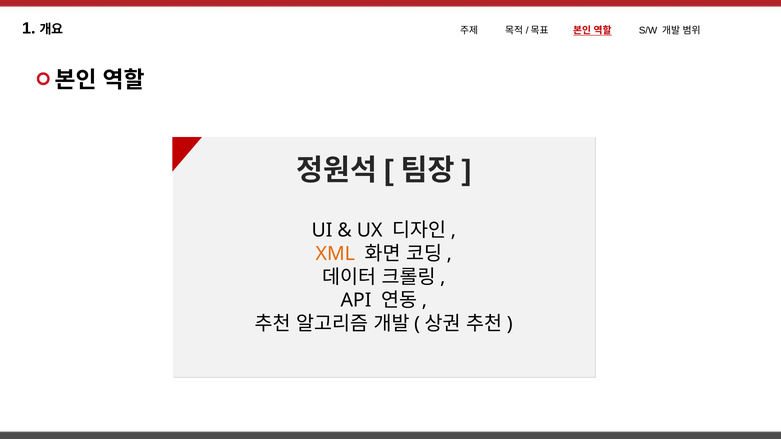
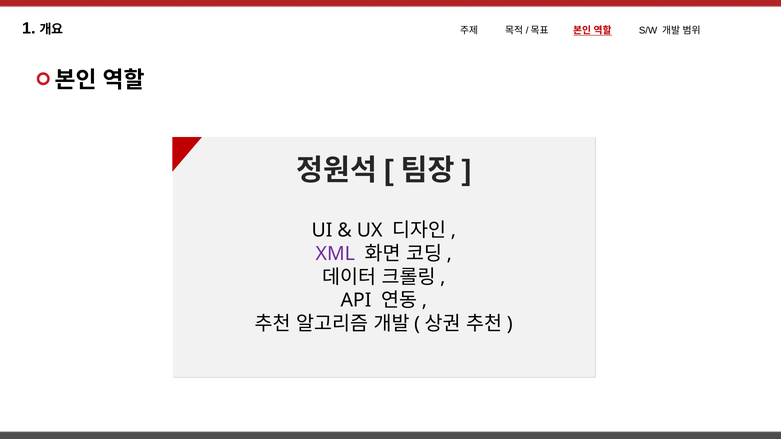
XML colour: orange -> purple (335, 254)
